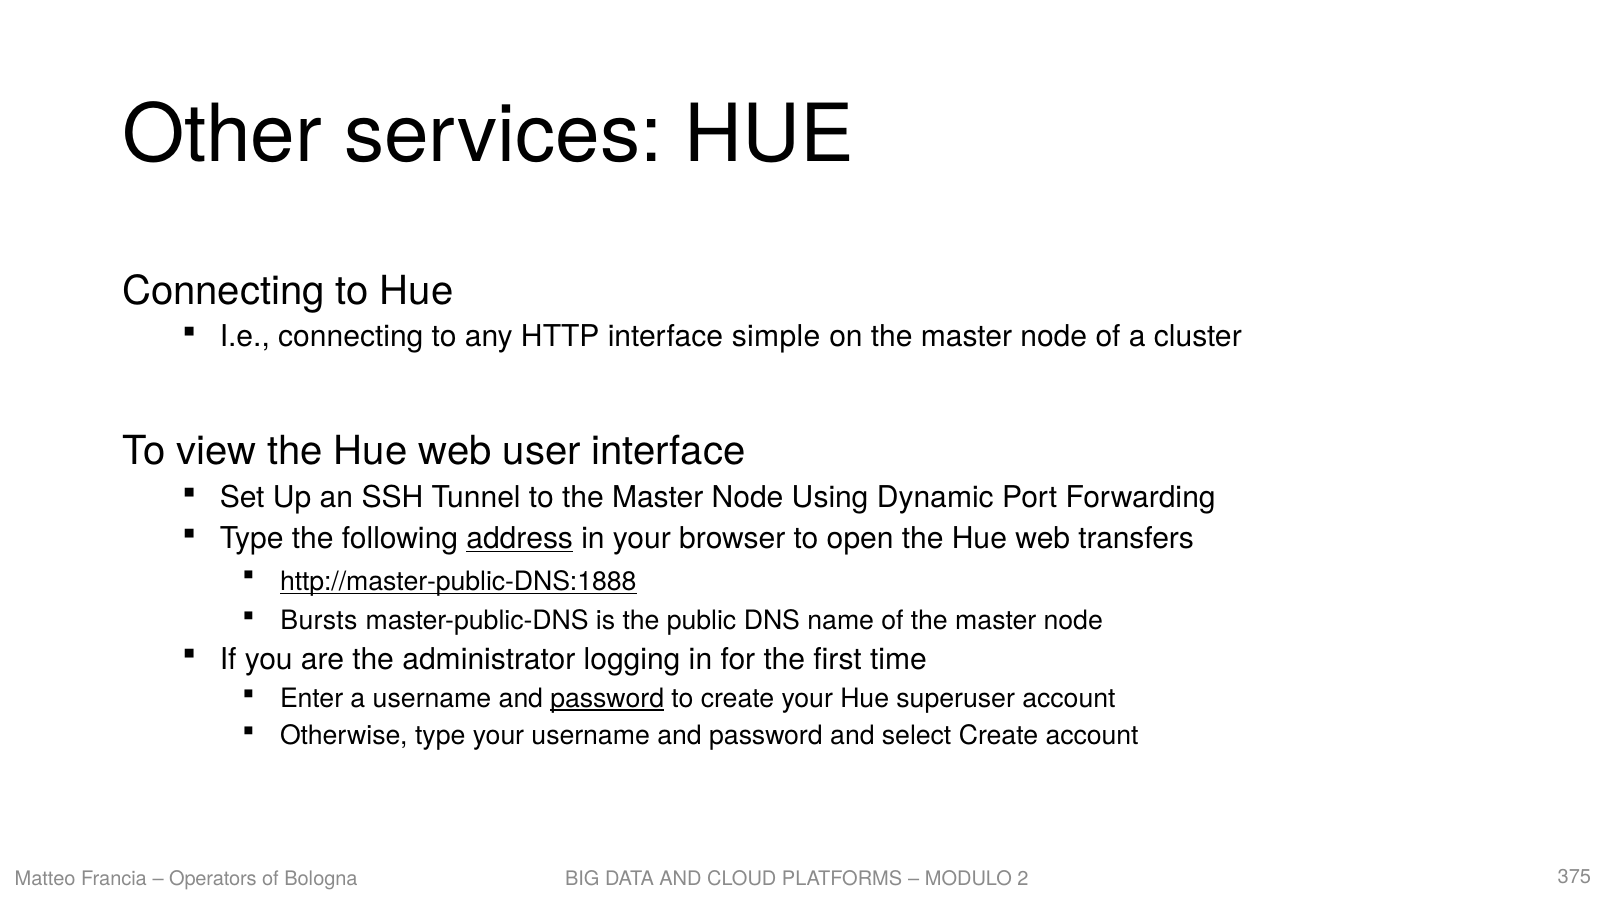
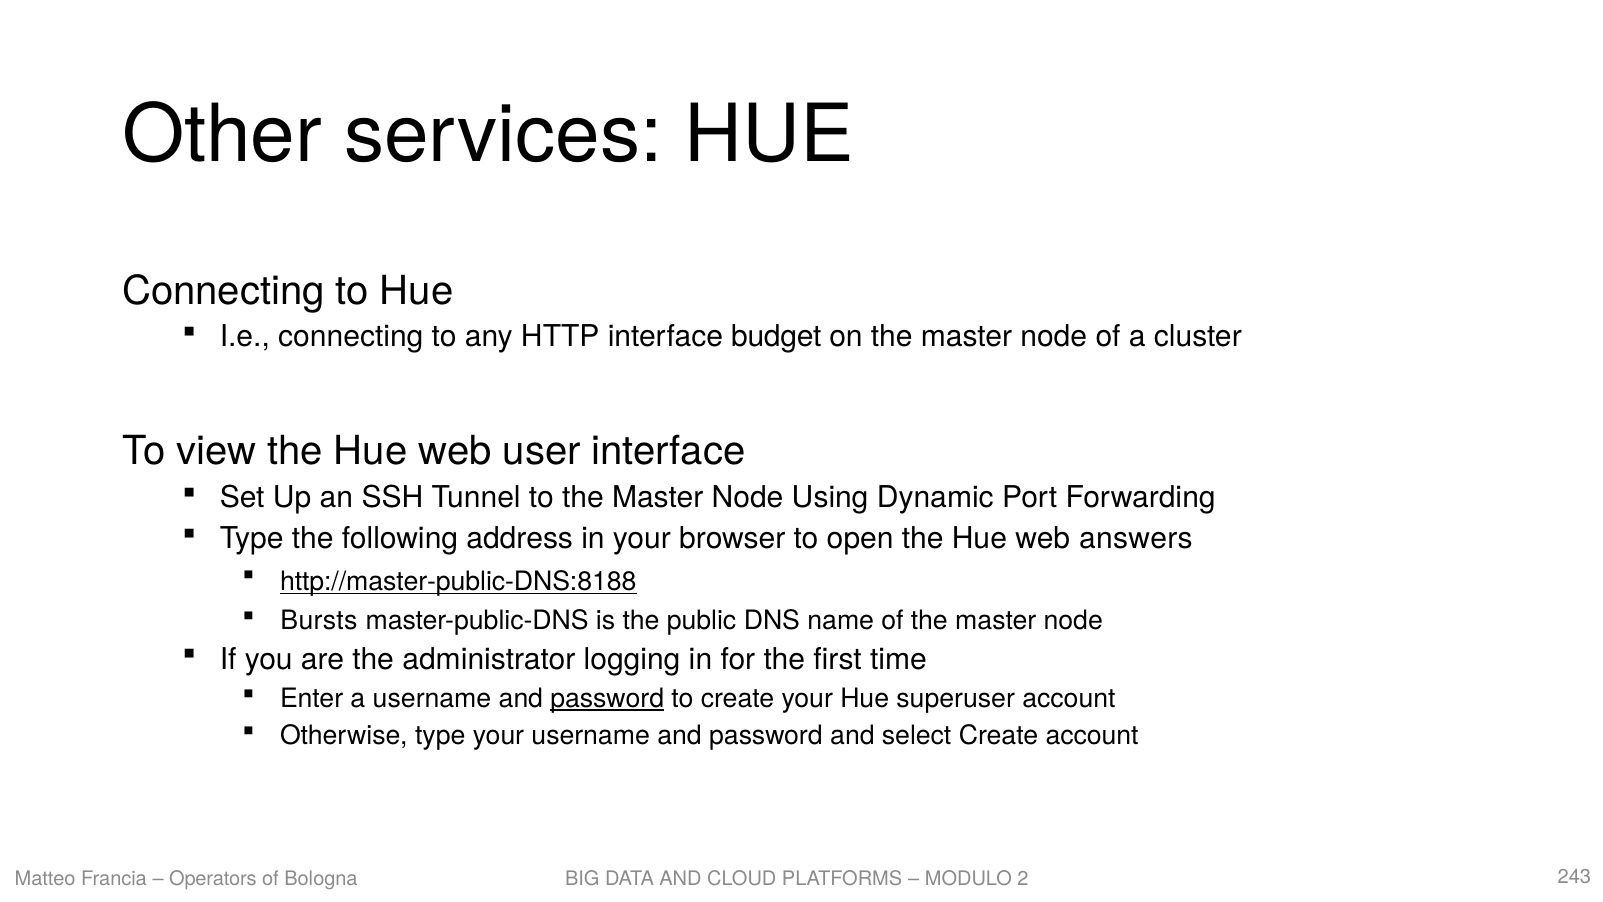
simple: simple -> budget (776, 337)
address underline: present -> none (520, 538)
transfers: transfers -> answers (1136, 538)
http://master-public-DNS:1888: http://master-public-DNS:1888 -> http://master-public-DNS:8188 (458, 581)
375: 375 -> 243 (1574, 877)
